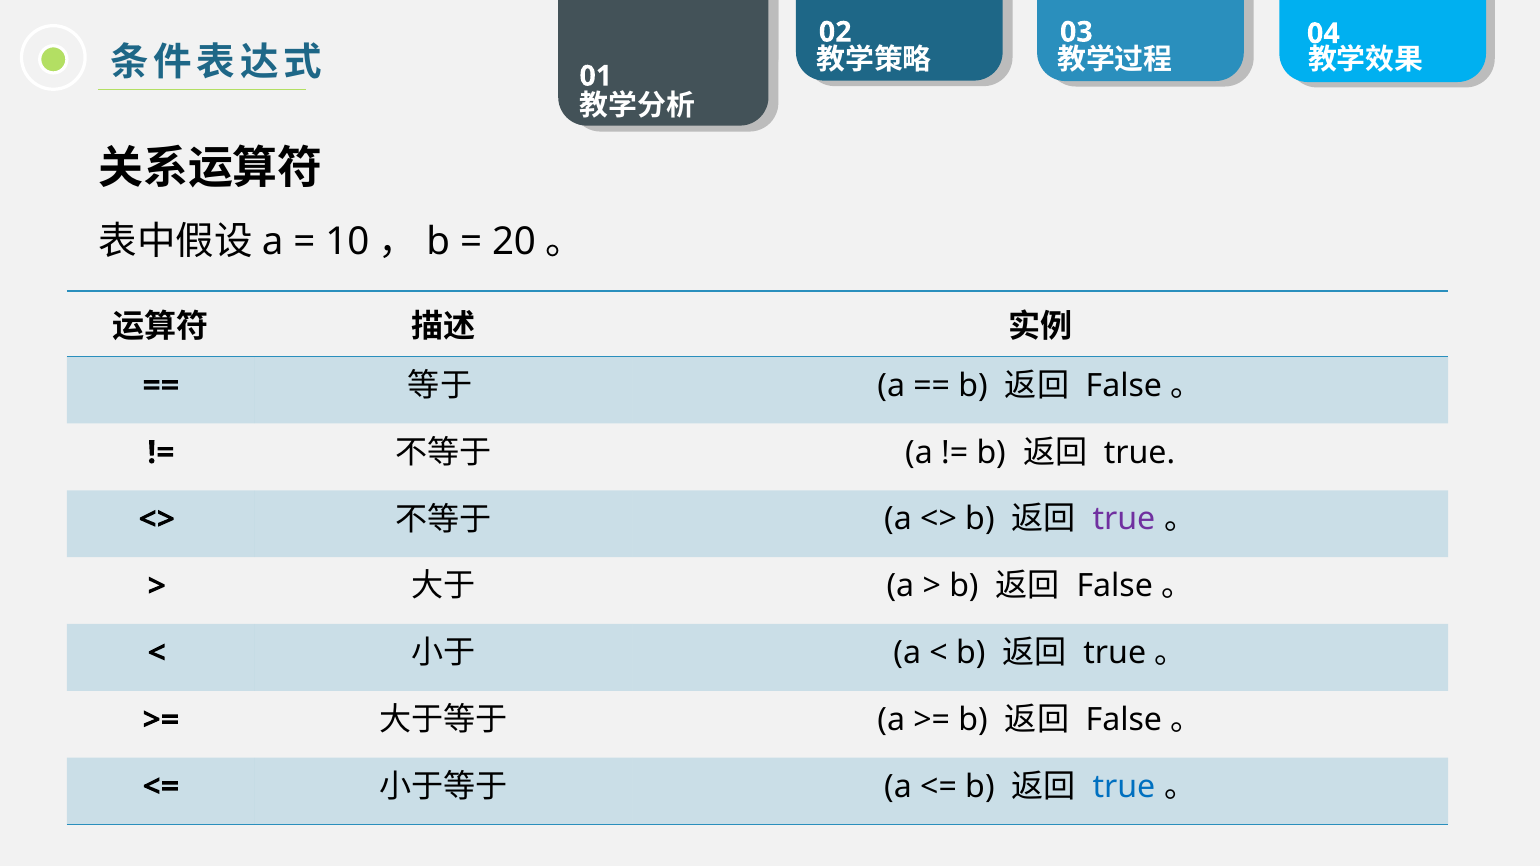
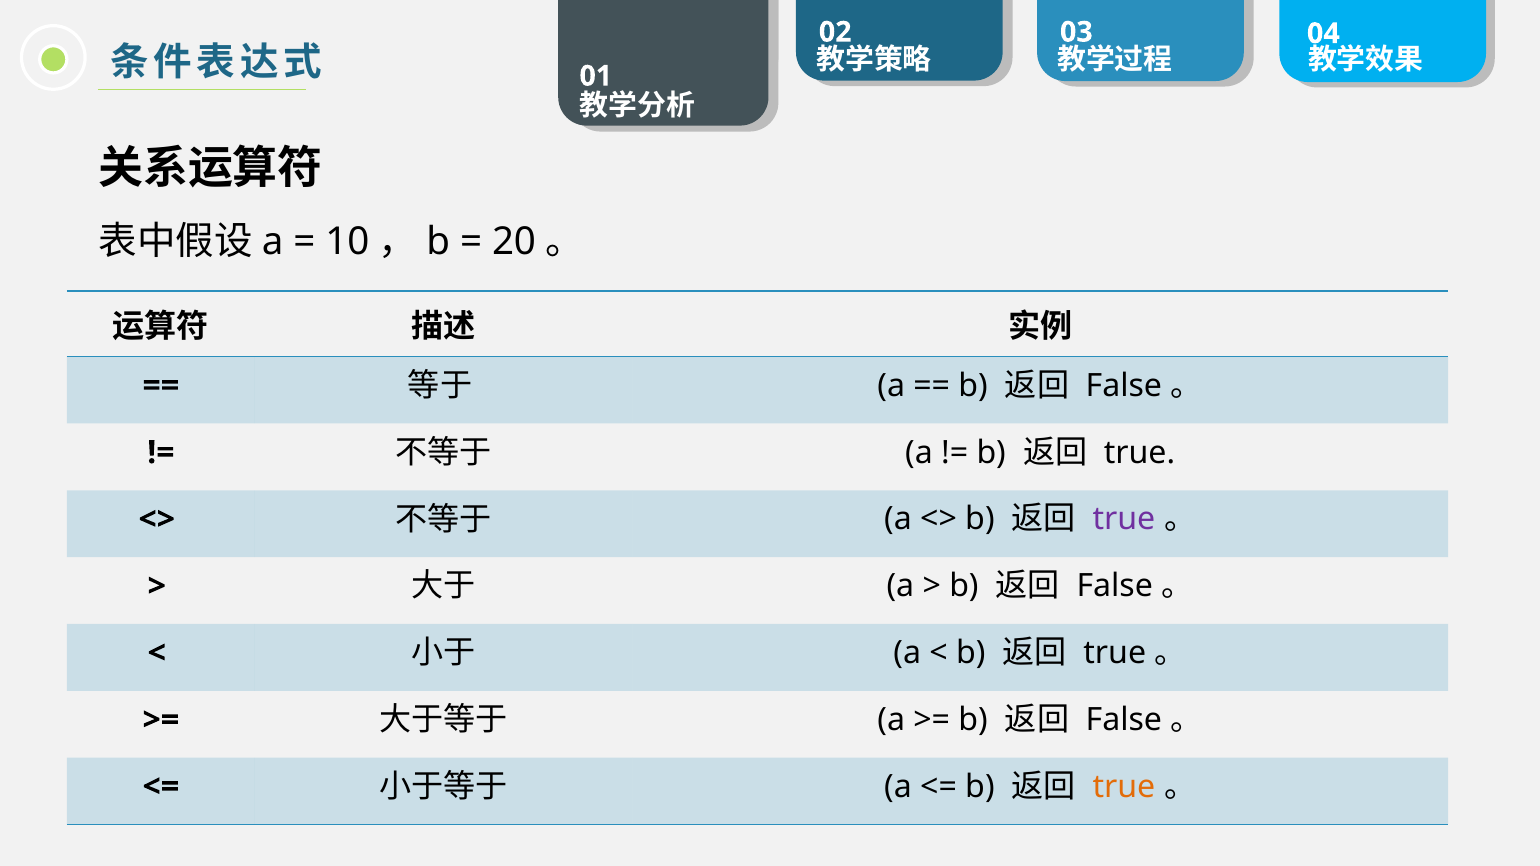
true colour: blue -> orange (1124, 787)
